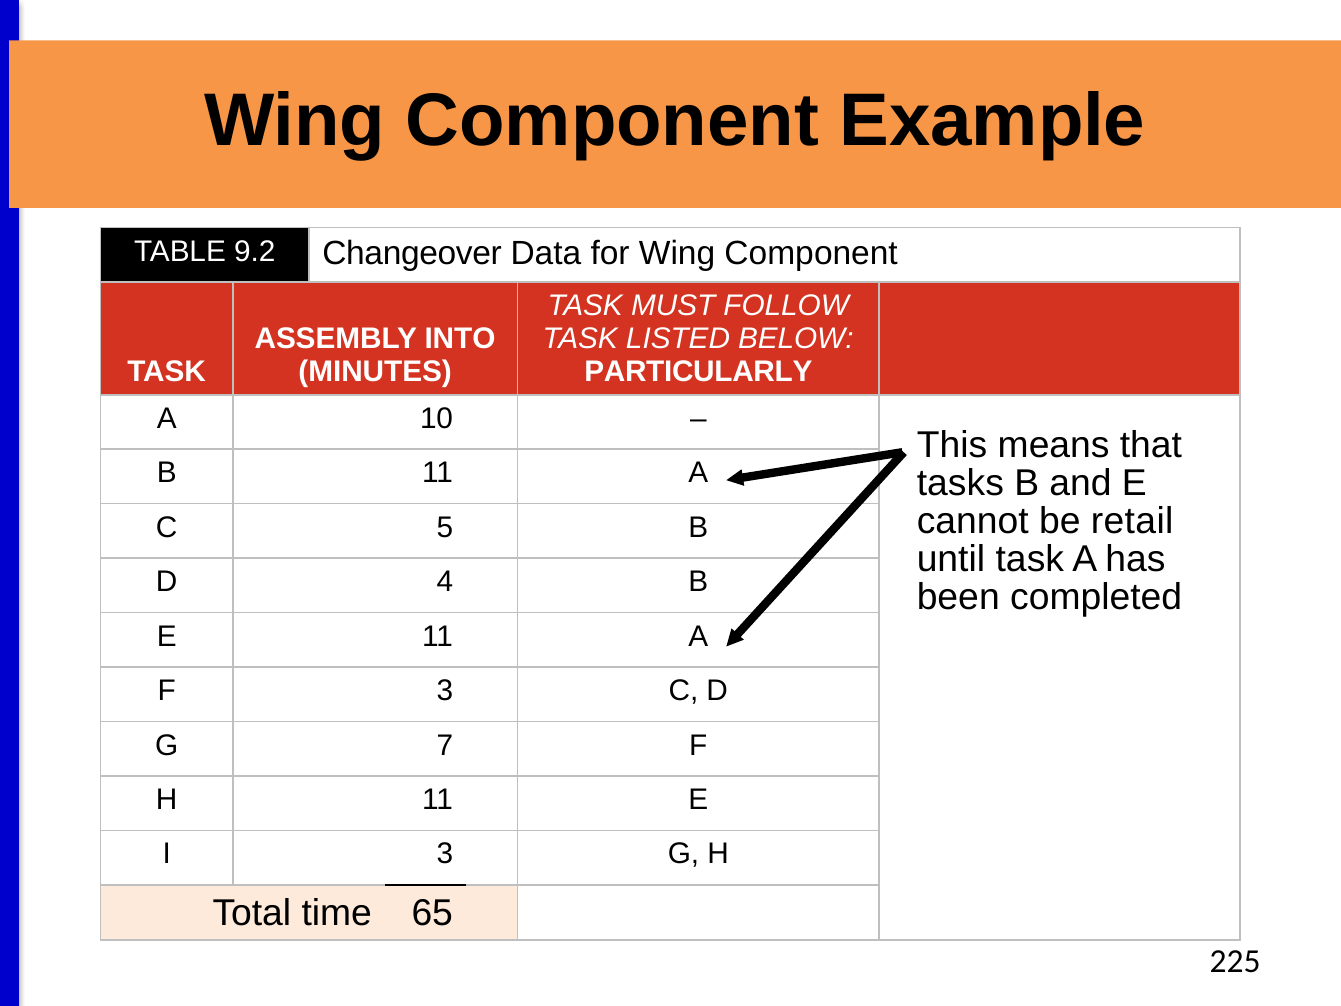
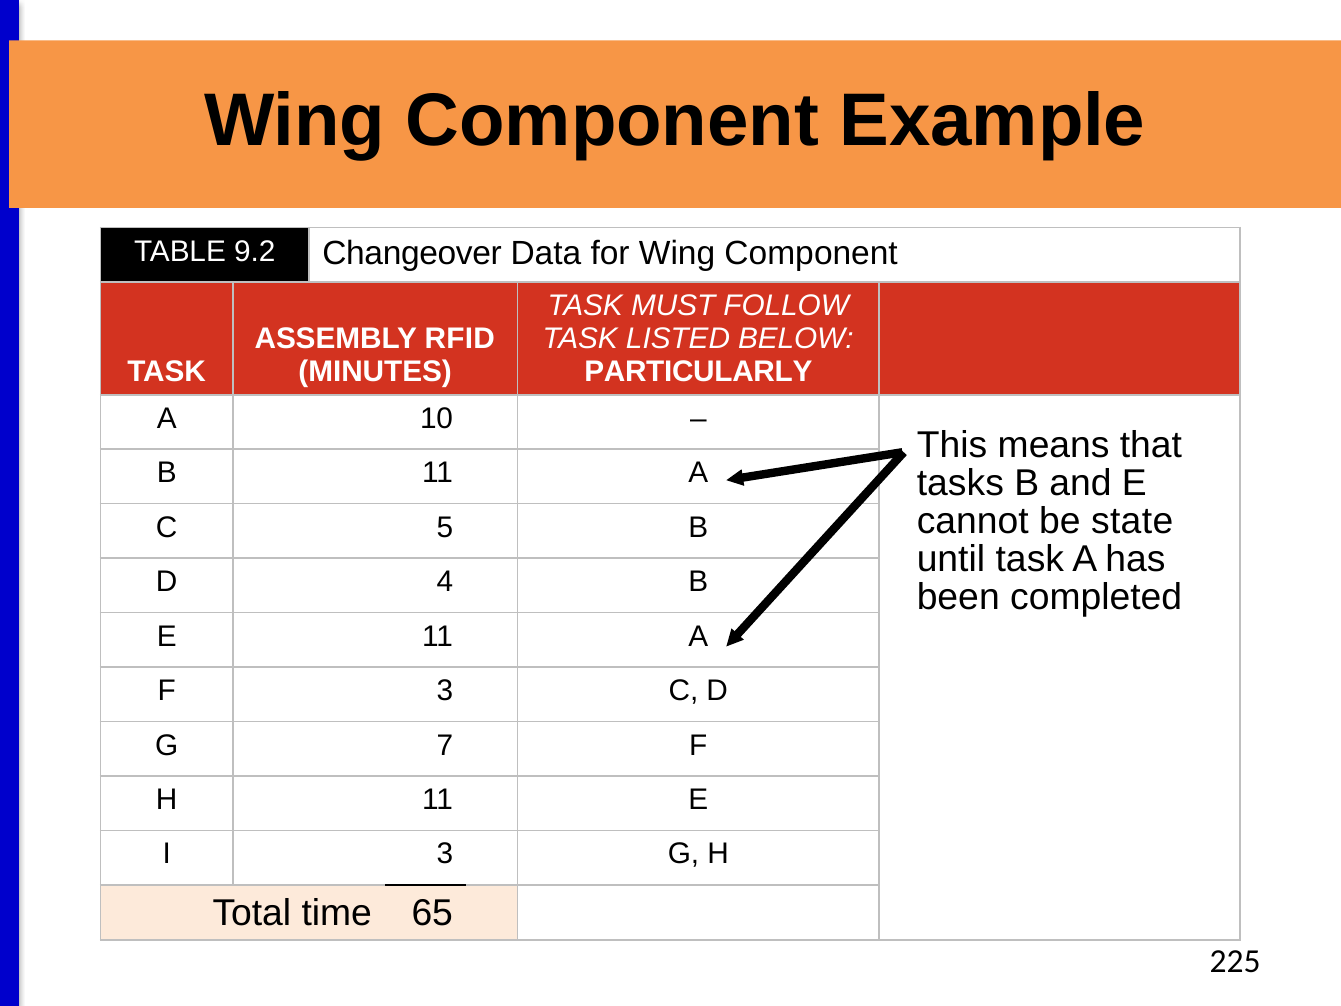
INTO: INTO -> RFID (460, 339)
retail: retail -> state (1132, 521)
